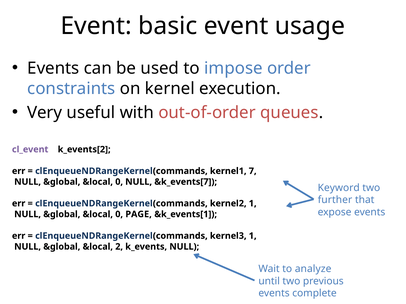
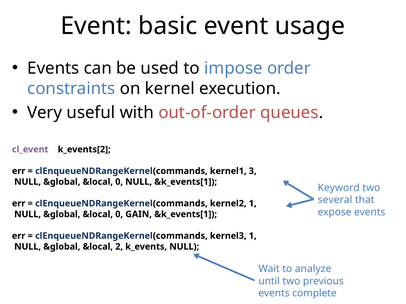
7: 7 -> 3 (253, 171)
NULL &k_events[7: &k_events[7 -> &k_events[1 (186, 182)
further: further -> several (335, 200)
PAGE: PAGE -> GAIN (139, 215)
